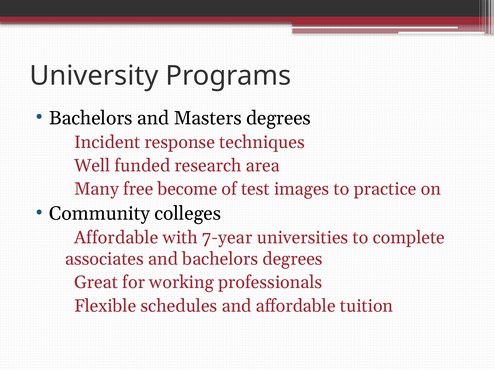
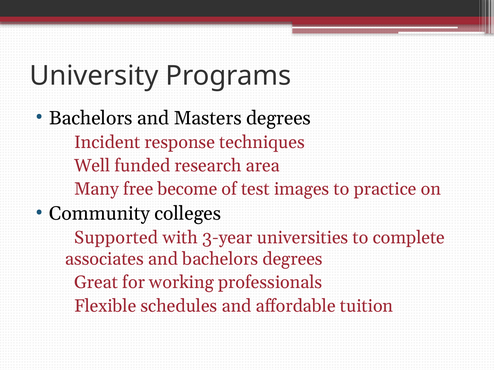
Affordable: Affordable -> Supported (116, 238)
7-year: 7-year -> 3-year (227, 238)
